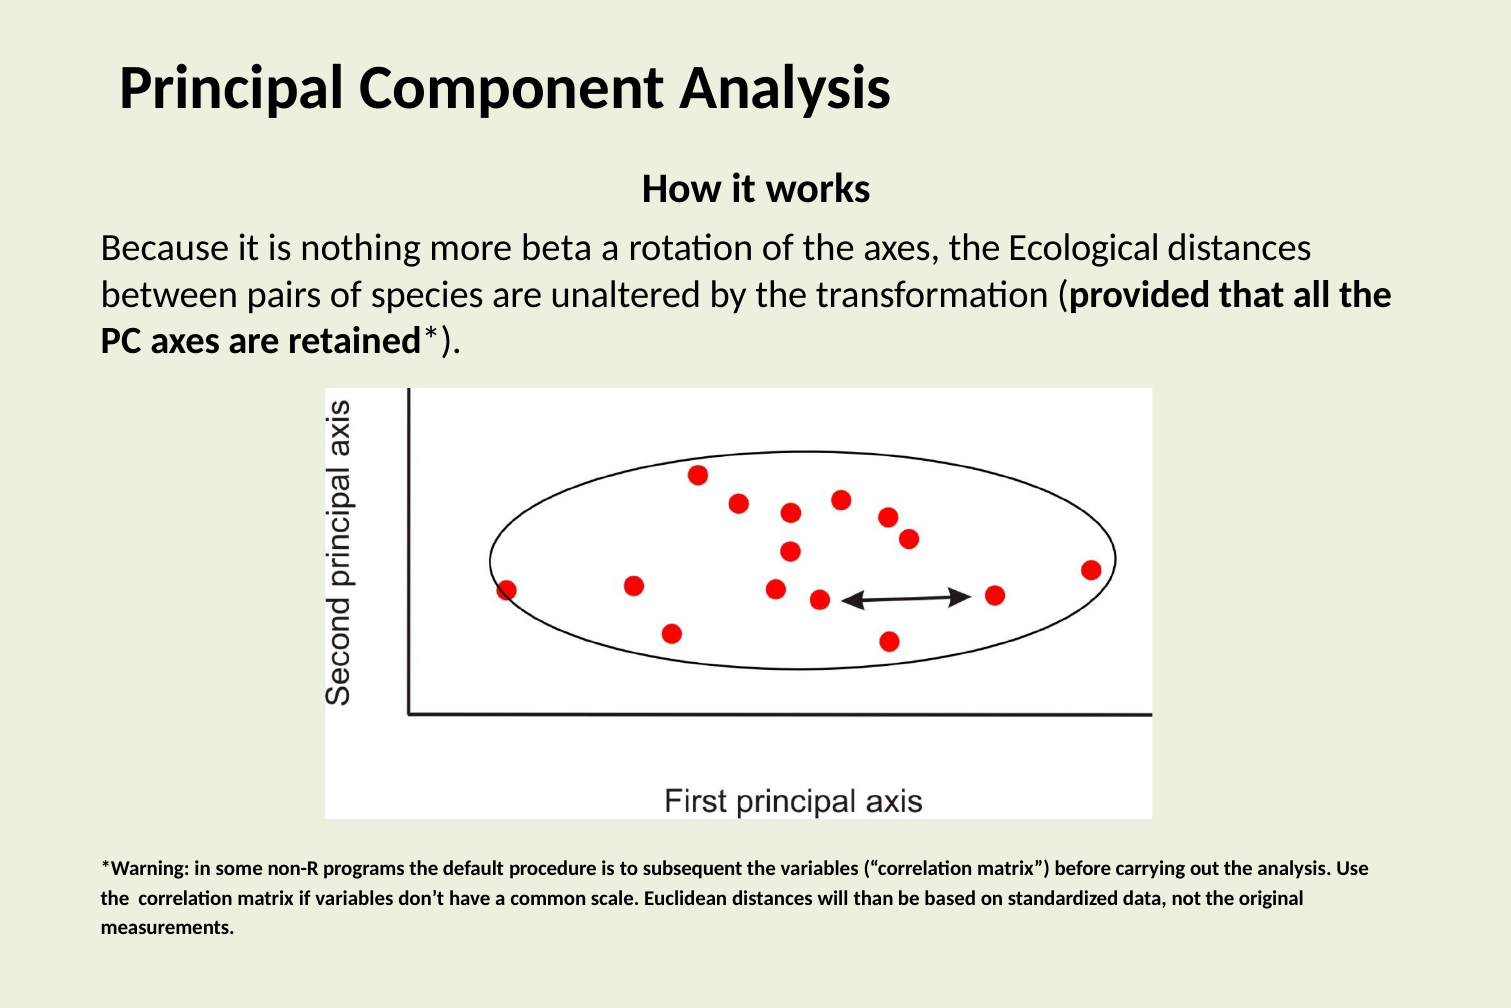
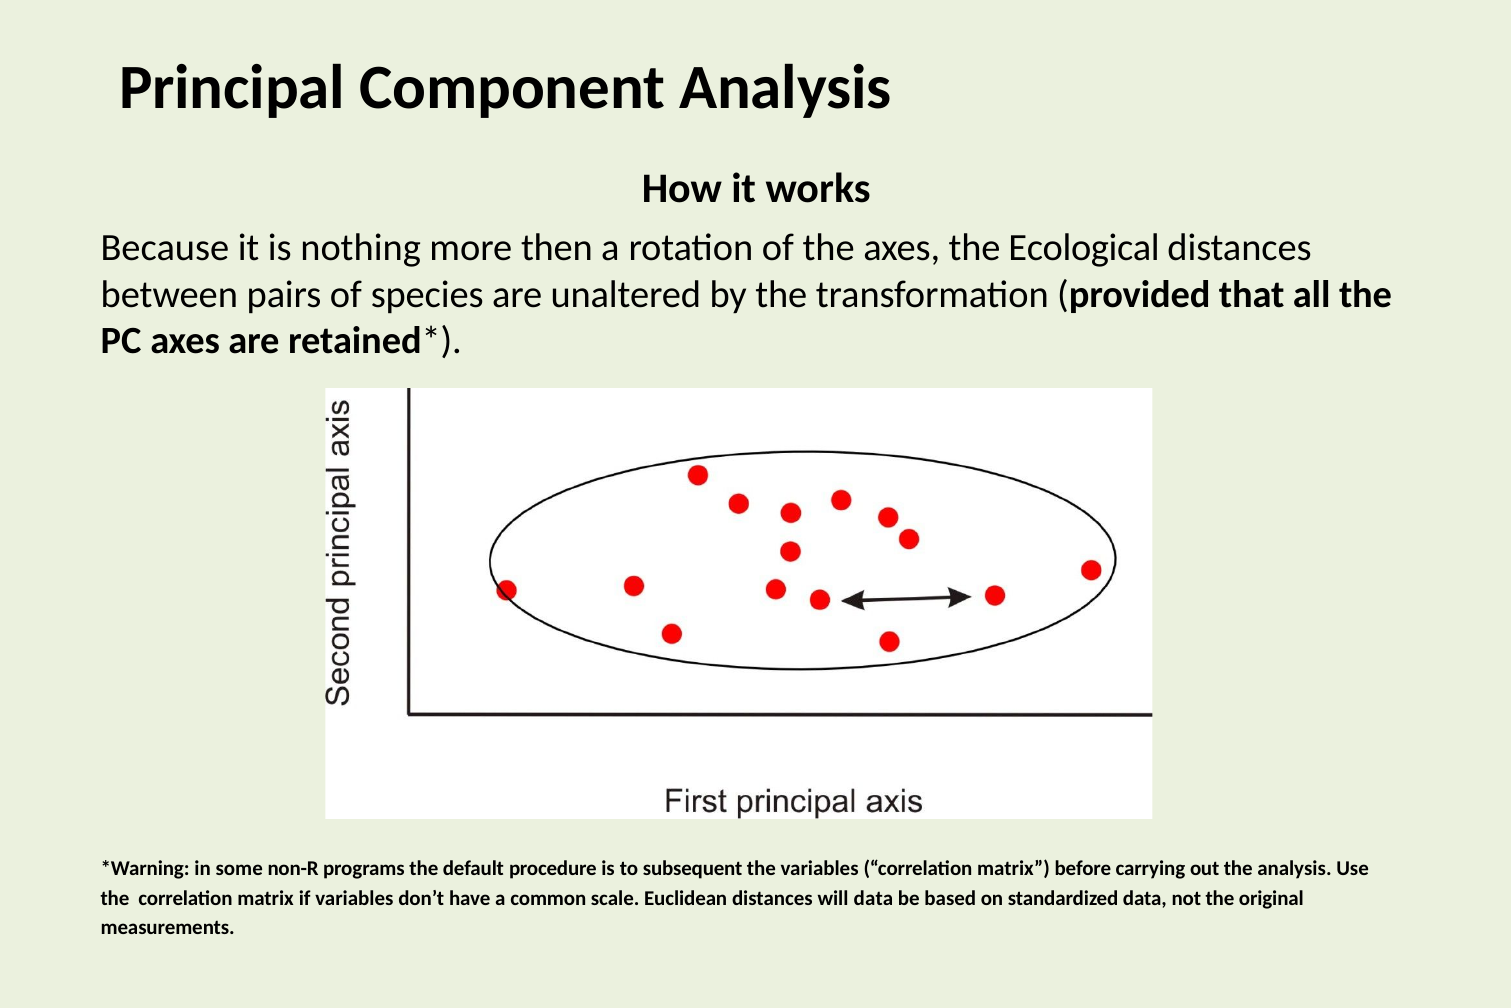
beta: beta -> then (557, 248)
will than: than -> data (873, 898)
